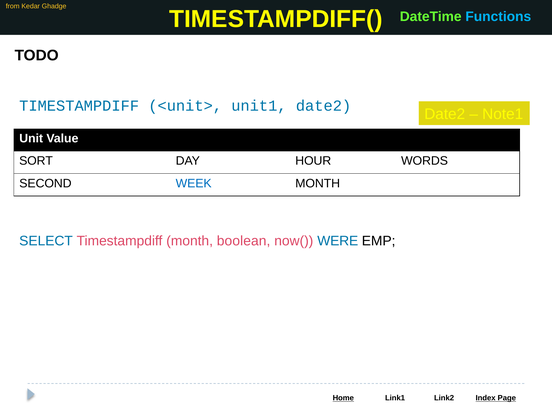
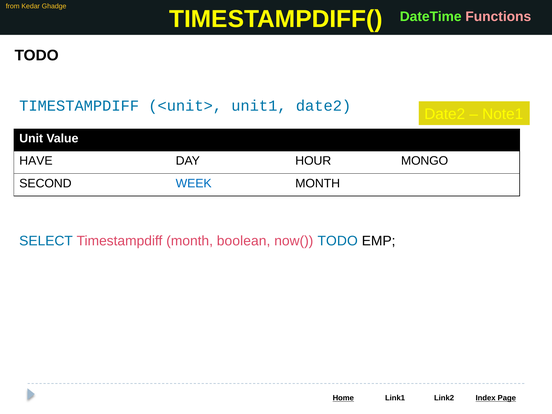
Functions colour: light blue -> pink (498, 17)
SORT: SORT -> HAVE (36, 161)
WORDS: WORDS -> MONGO (425, 161)
now( WERE: WERE -> TODO (338, 241)
